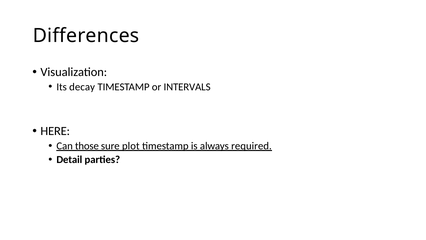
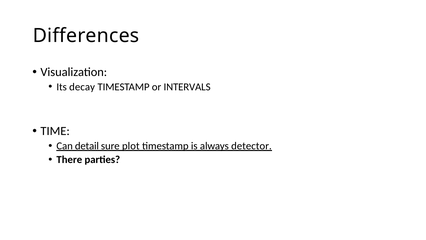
HERE: HERE -> TIME (55, 131)
those: those -> detail (87, 146)
required: required -> detector (251, 146)
Detail: Detail -> There (69, 159)
